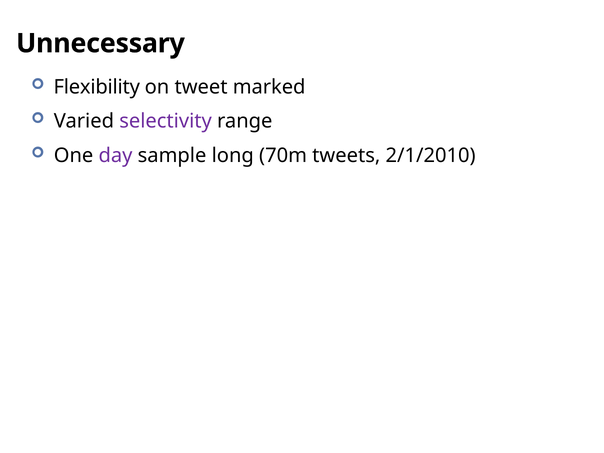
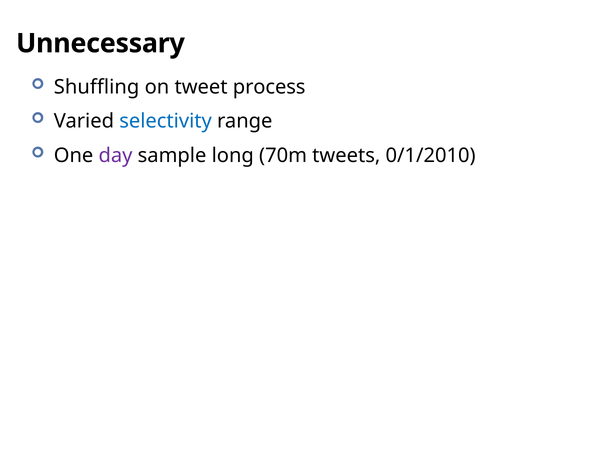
Flexibility: Flexibility -> Shuffling (97, 87)
marked: marked -> process (269, 87)
selectivity colour: purple -> blue (166, 121)
2/1/2010: 2/1/2010 -> 0/1/2010 (431, 155)
